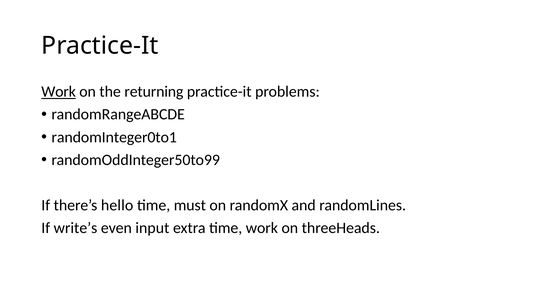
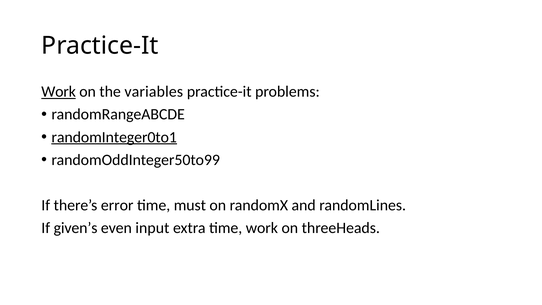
returning: returning -> variables (154, 92)
randomInteger0to1 underline: none -> present (114, 137)
hello: hello -> error (117, 205)
write’s: write’s -> given’s (76, 228)
